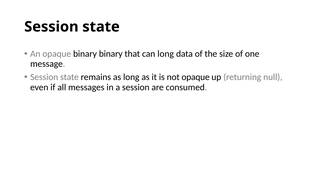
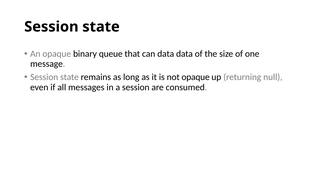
binary binary: binary -> queue (111, 54)
can long: long -> data (166, 54)
